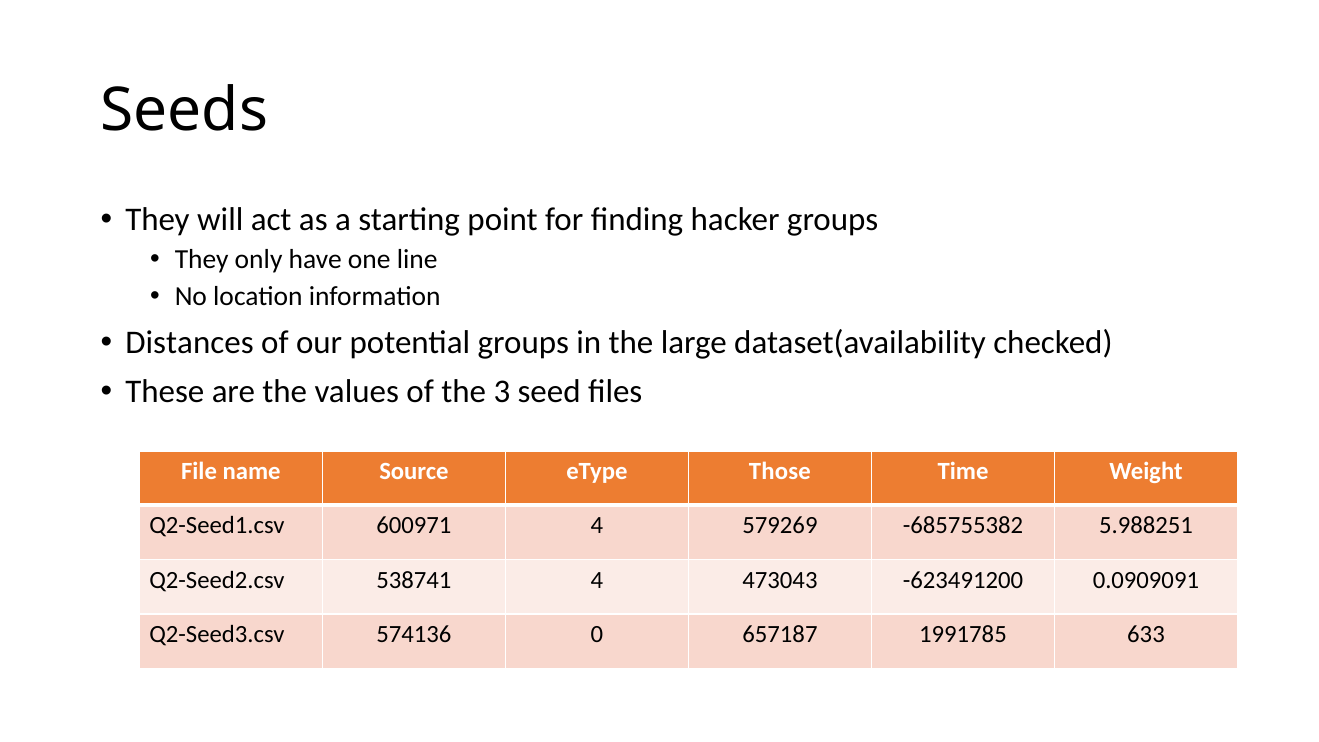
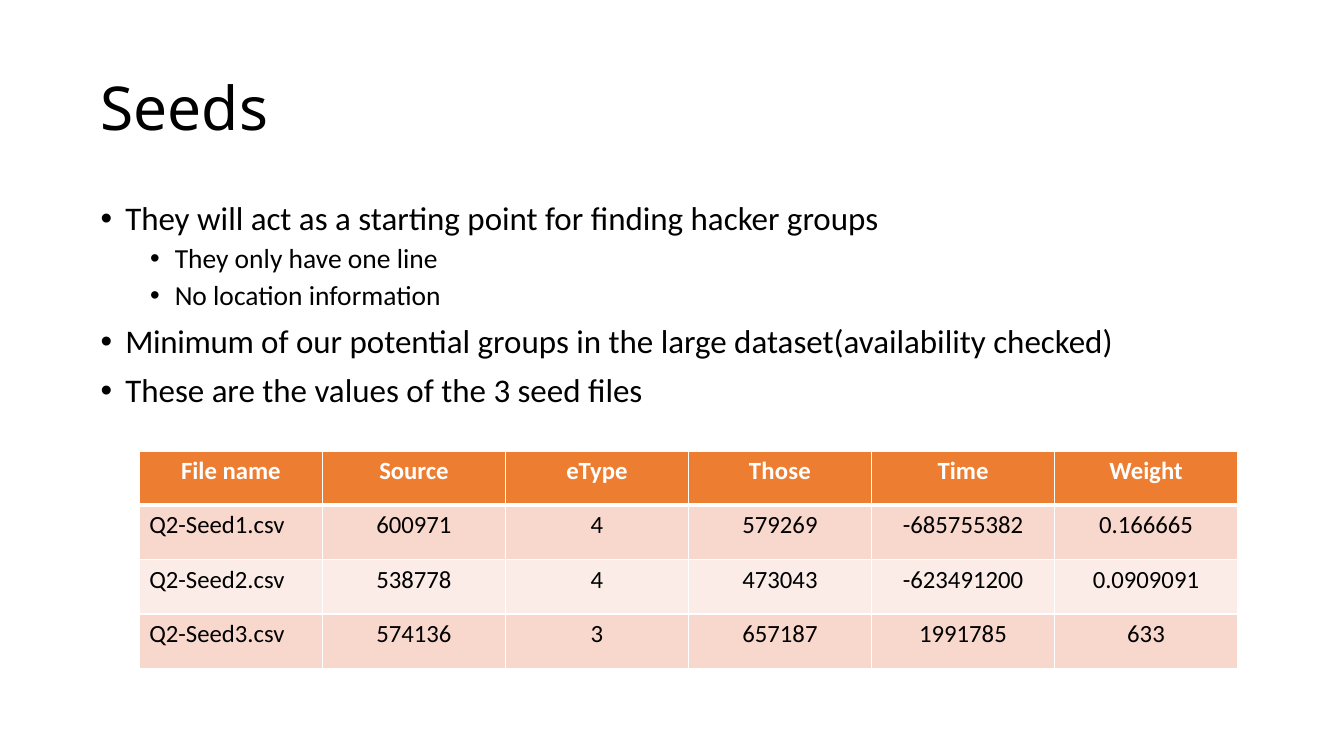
Distances: Distances -> Minimum (190, 343)
5.988251: 5.988251 -> 0.166665 (1146, 526)
538741: 538741 -> 538778 (414, 580)
574136 0: 0 -> 3 (597, 634)
